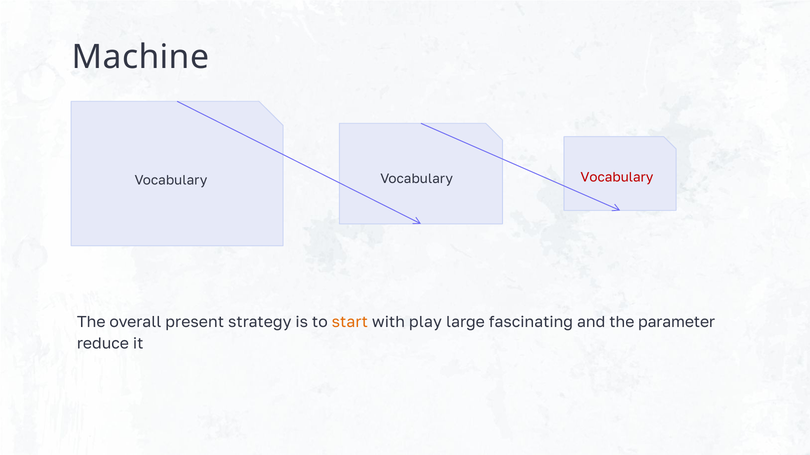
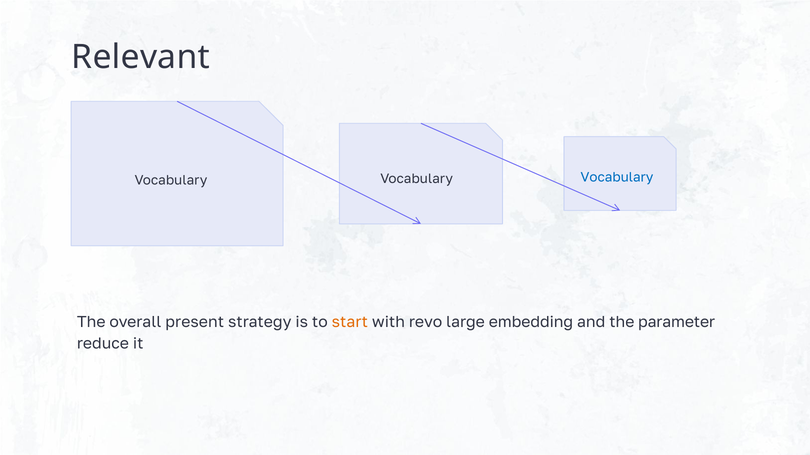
Machine: Machine -> Relevant (141, 57)
Vocabulary colour: red -> blue (617, 178)
play: play -> revo (426, 322)
fascinating: fascinating -> embedding (531, 322)
